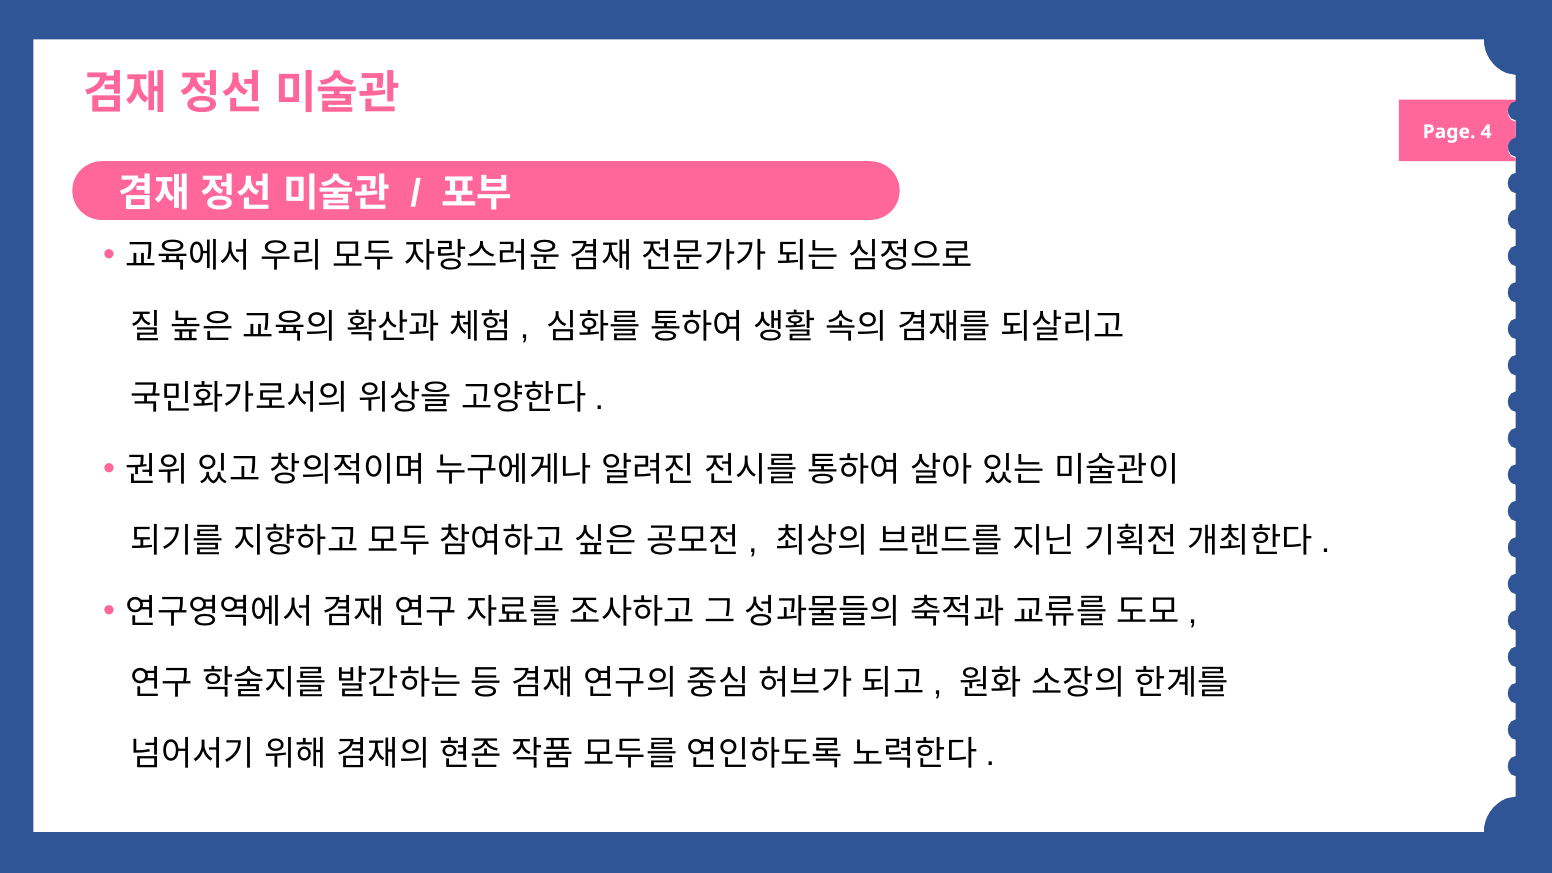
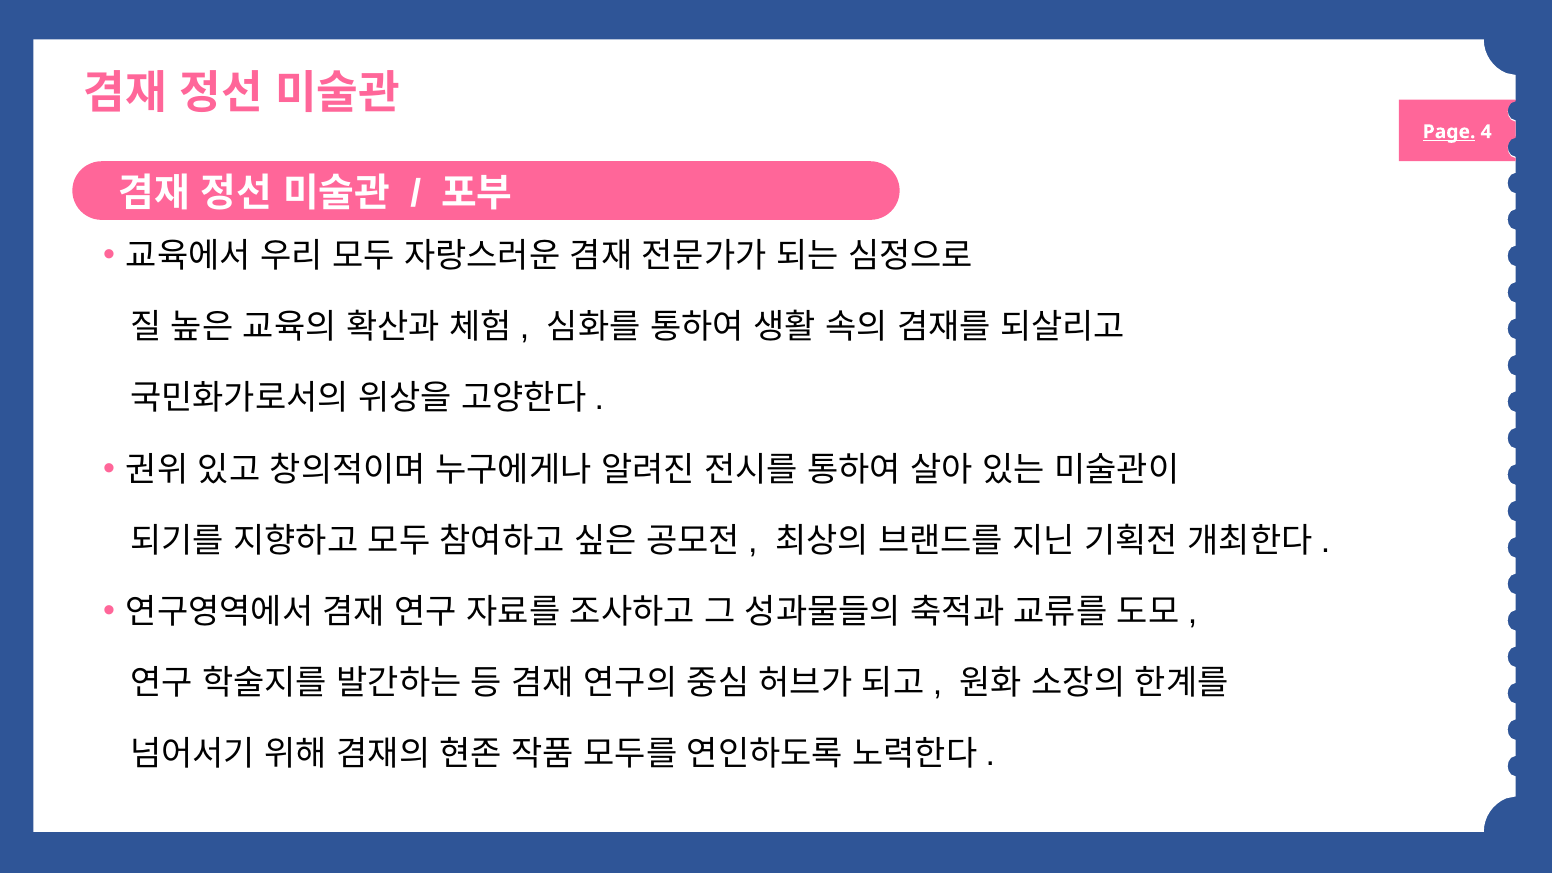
Page underline: none -> present (1449, 132)
